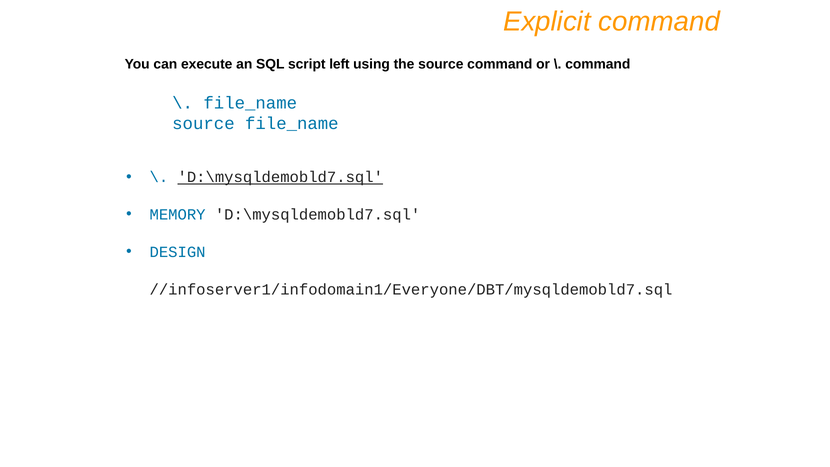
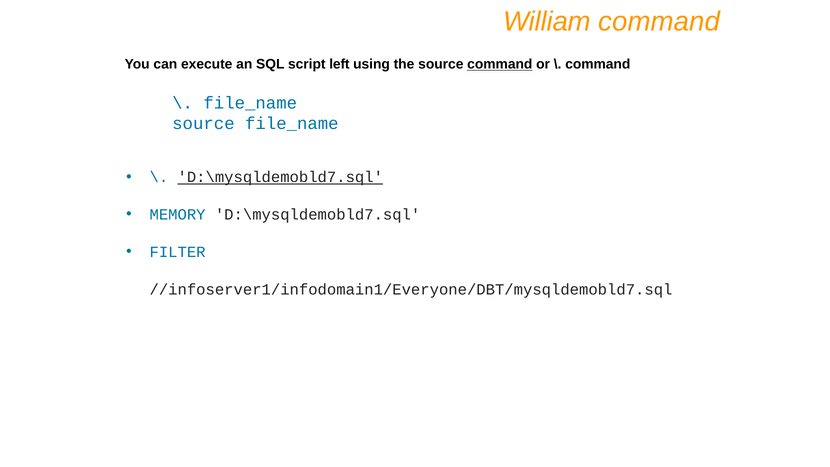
Explicit: Explicit -> William (547, 22)
command underline: none -> present (500, 64)
DESIGN: DESIGN -> FILTER (178, 252)
